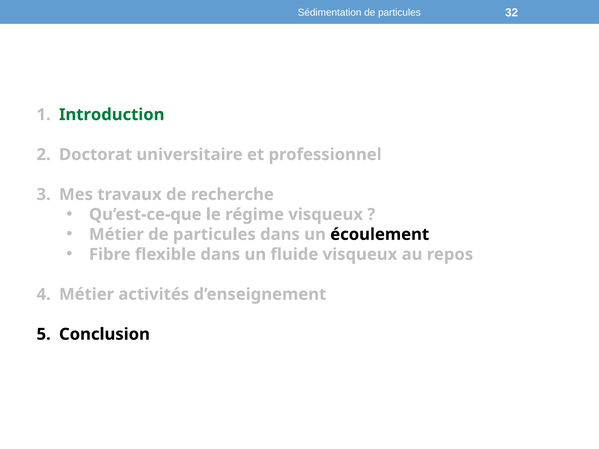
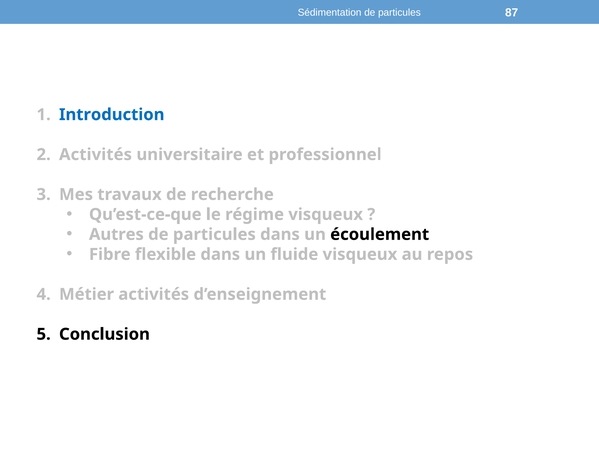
32: 32 -> 87 (512, 13)
Introduction colour: green -> blue (112, 115)
Doctorat: Doctorat -> Activités (95, 155)
Métier: Métier -> Autres (116, 235)
